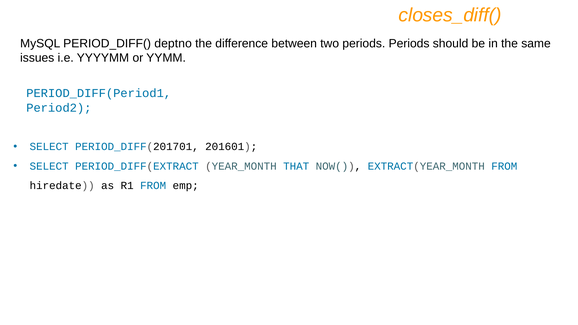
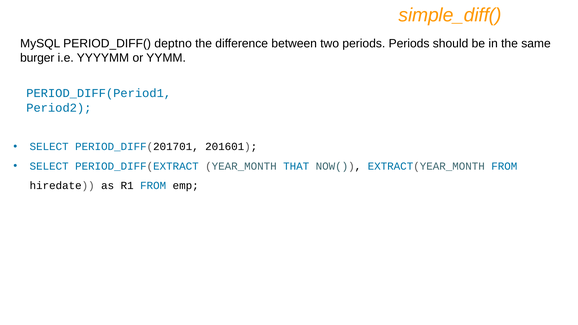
closes_diff(: closes_diff( -> simple_diff( (450, 15)
issues: issues -> burger (37, 58)
